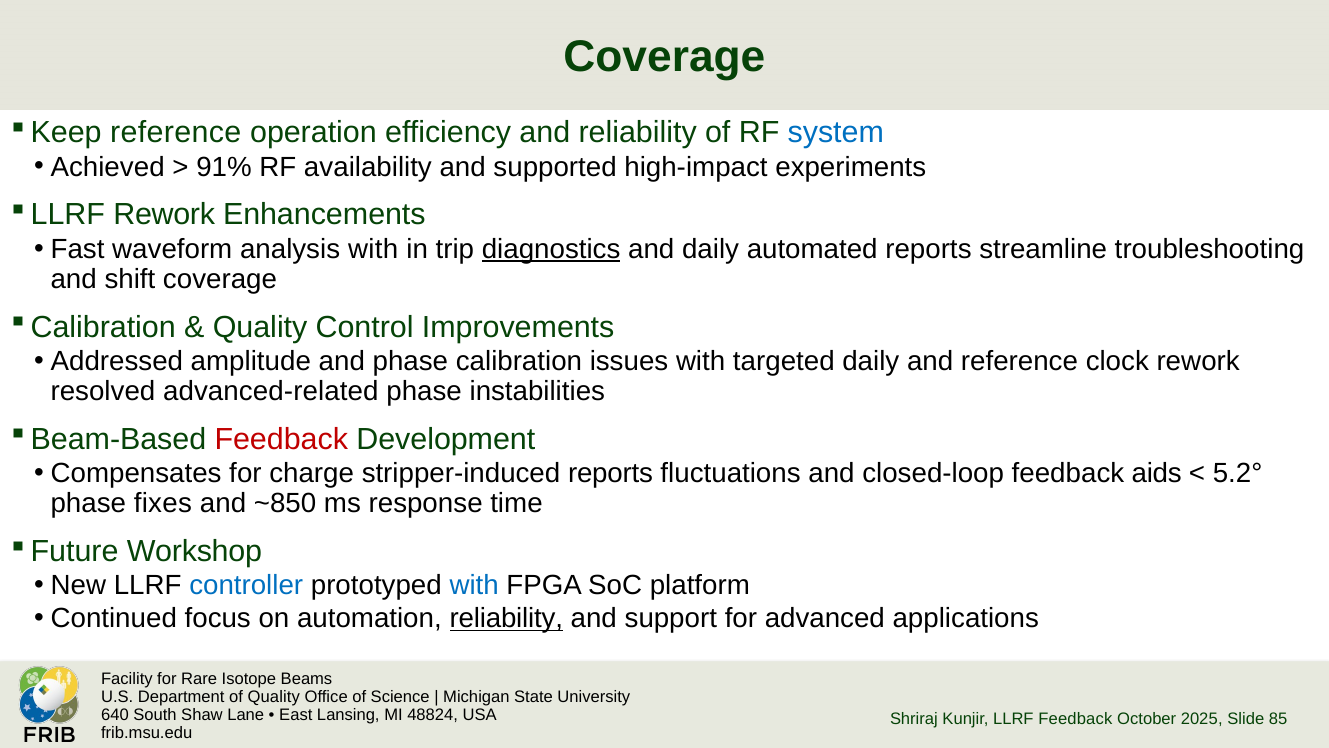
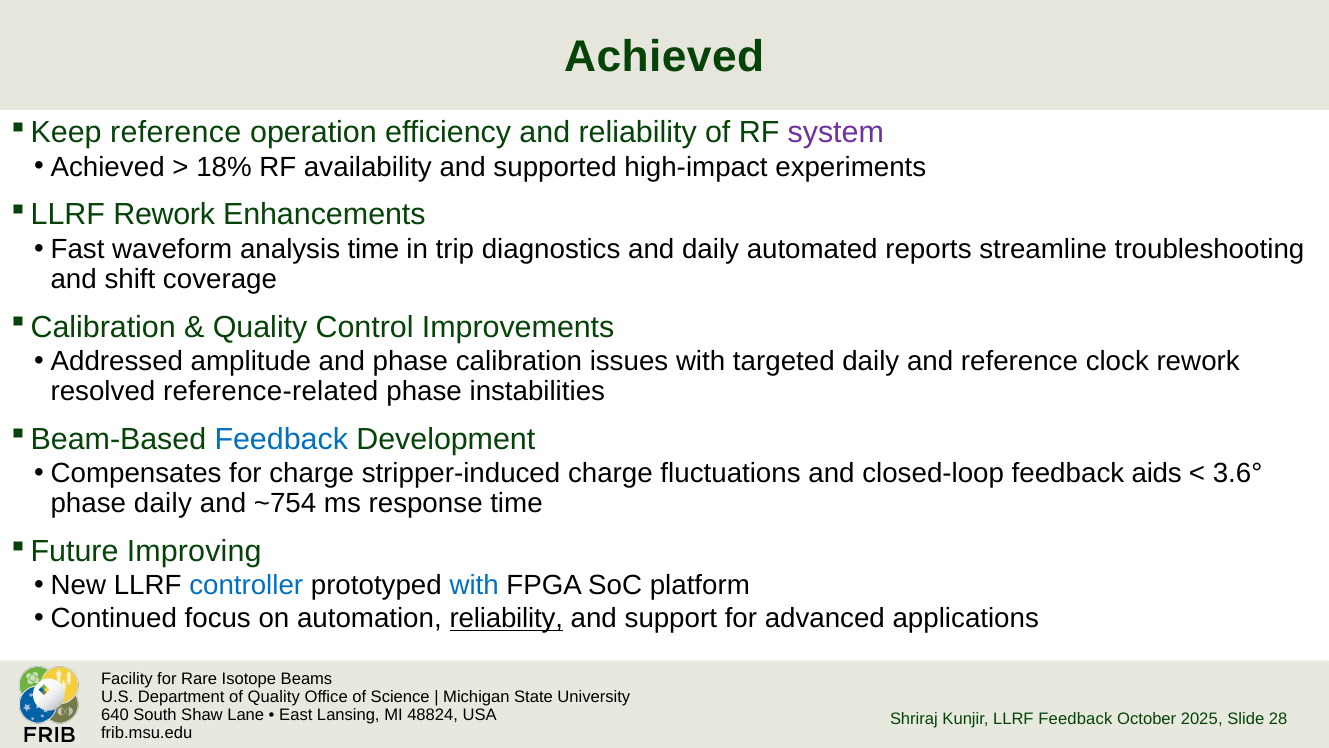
Coverage: Coverage -> Achieved (664, 57)
system colour: blue -> purple (836, 133)
91%: 91% -> 18% (224, 167)
analysis with: with -> time (373, 249)
diagnostics underline: present -> none (551, 249)
advanced-related: advanced-related -> reference-related (271, 391)
Feedback colour: red -> blue (281, 439)
stripper-induced reports: reports -> charge (610, 473)
5.2°: 5.2° -> 3.6° (1238, 473)
phase fixes: fixes -> daily (163, 503)
~850: ~850 -> ~754 (285, 503)
Workshop: Workshop -> Improving (194, 551)
85: 85 -> 28 (1278, 719)
